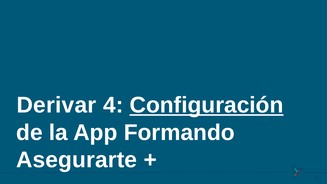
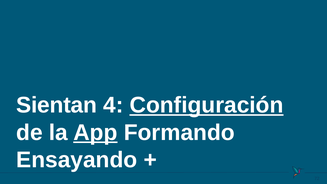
Derivar: Derivar -> Sientan (57, 105)
App underline: none -> present (95, 132)
Asegurarte: Asegurarte -> Ensayando (77, 160)
